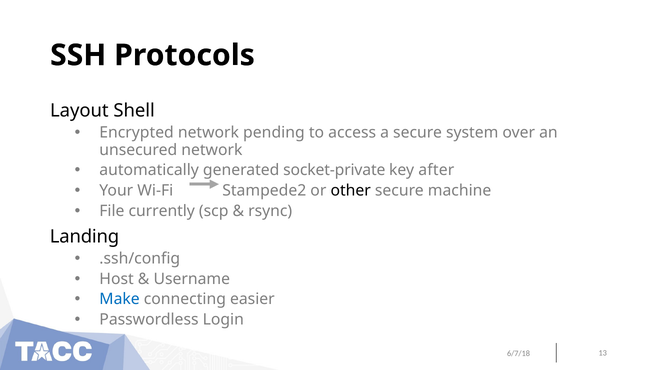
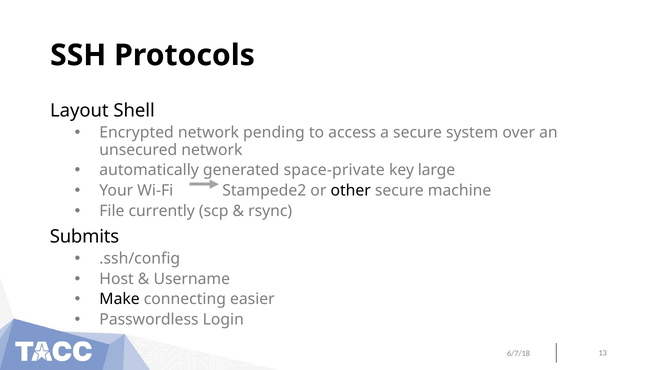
socket-private: socket-private -> space-private (334, 170)
after: after -> large (436, 170)
Landing: Landing -> Submits (85, 236)
Make colour: blue -> black (120, 299)
